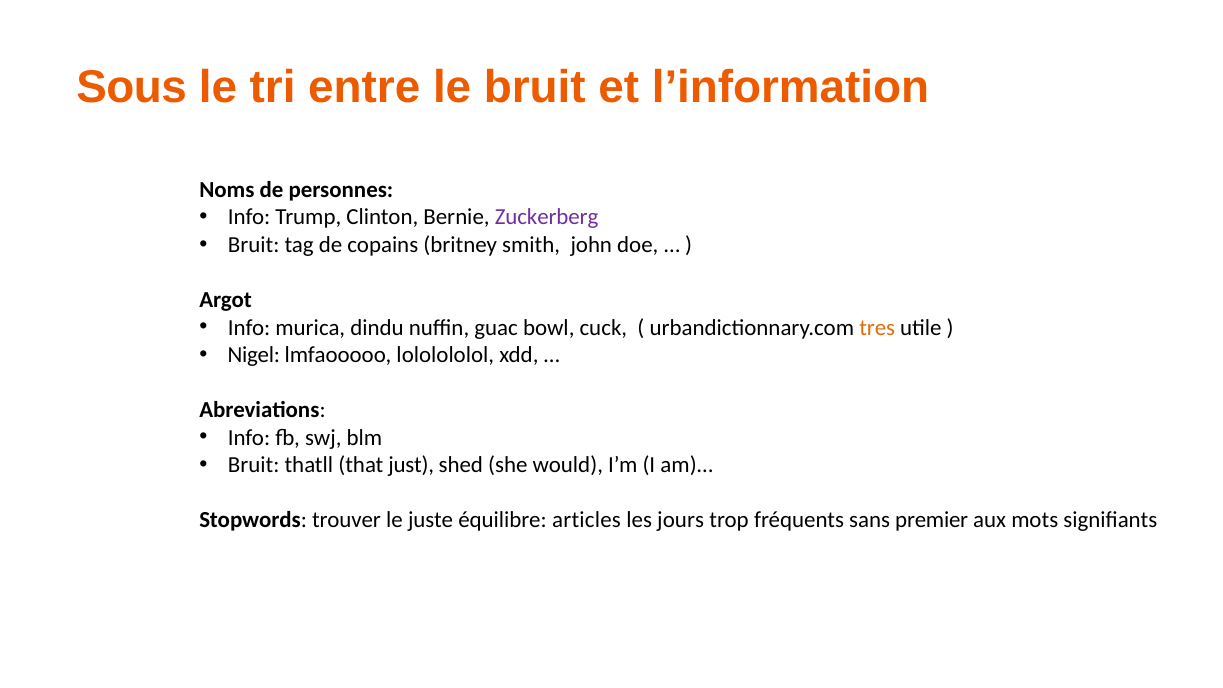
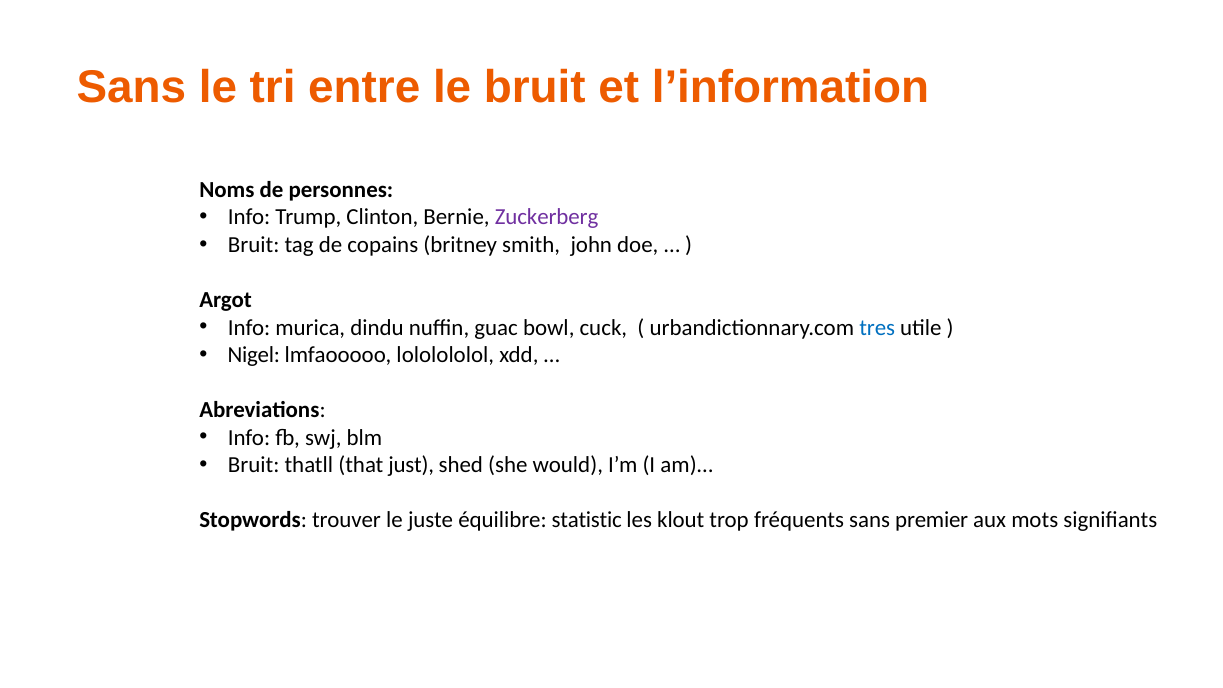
Sous: Sous -> Sans (131, 87)
tres colour: orange -> blue (877, 327)
articles: articles -> statistic (587, 520)
jours: jours -> klout (681, 520)
